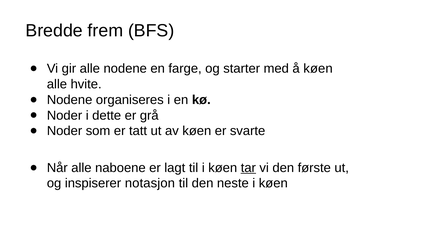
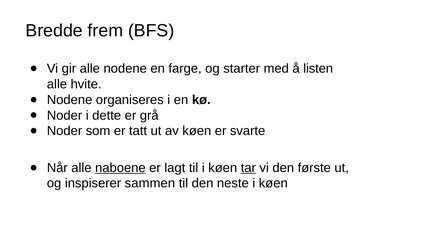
å køen: køen -> listen (318, 69)
naboene underline: none -> present (120, 168)
notasjon: notasjon -> sammen (150, 184)
